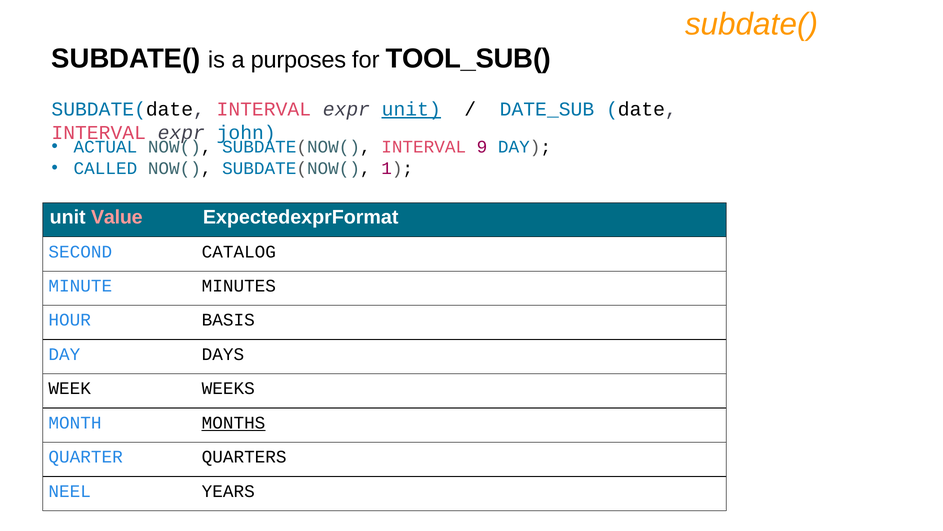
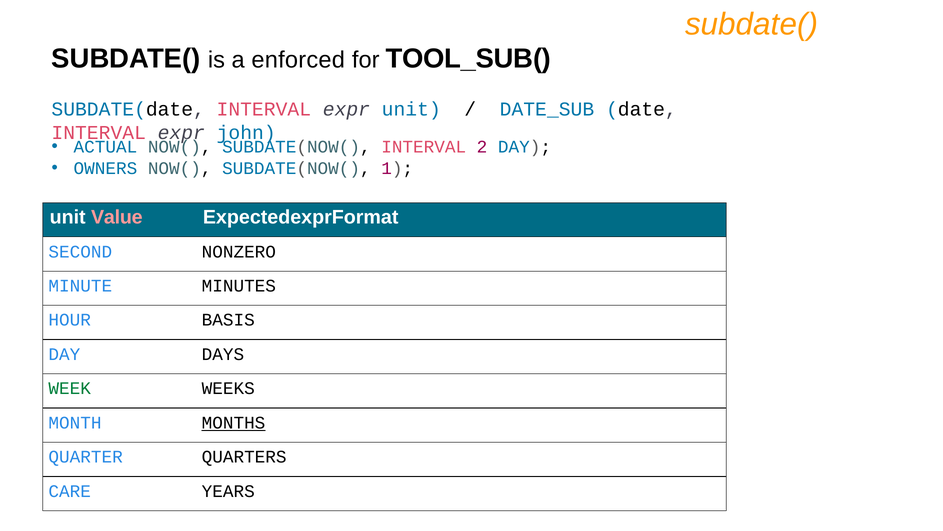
purposes: purposes -> enforced (298, 60)
unit underline: present -> none (411, 109)
9: 9 -> 2 (482, 147)
CALLED: CALLED -> OWNERS (105, 168)
CATALOG: CATALOG -> NONZERO (239, 251)
WEEK colour: black -> green (70, 388)
NEEL: NEEL -> CARE (70, 491)
